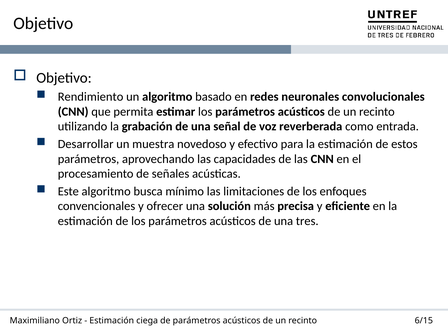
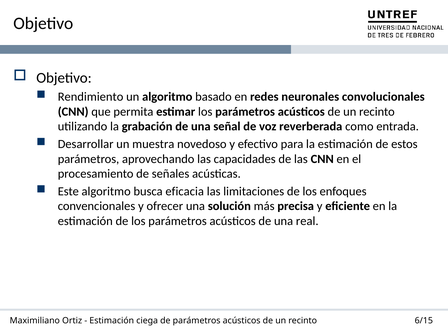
mínimo: mínimo -> eficacia (185, 191)
tres: tres -> real (307, 221)
